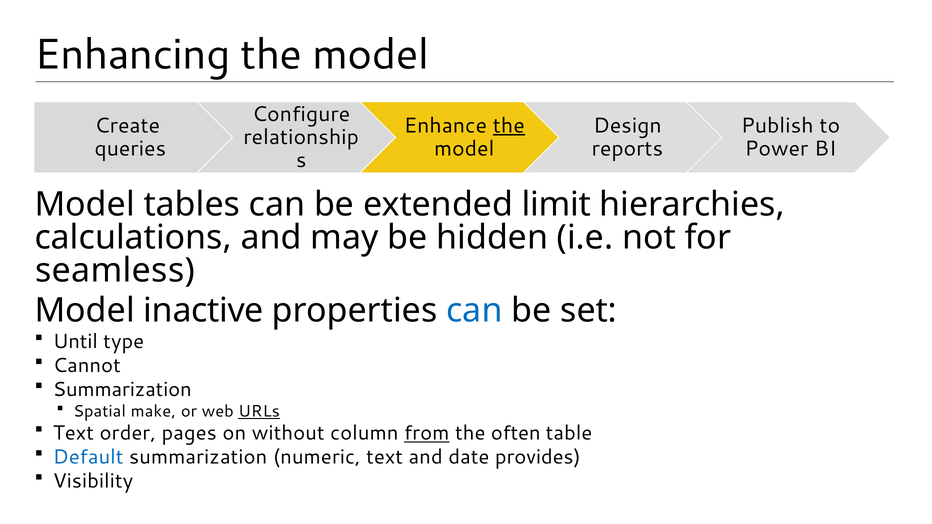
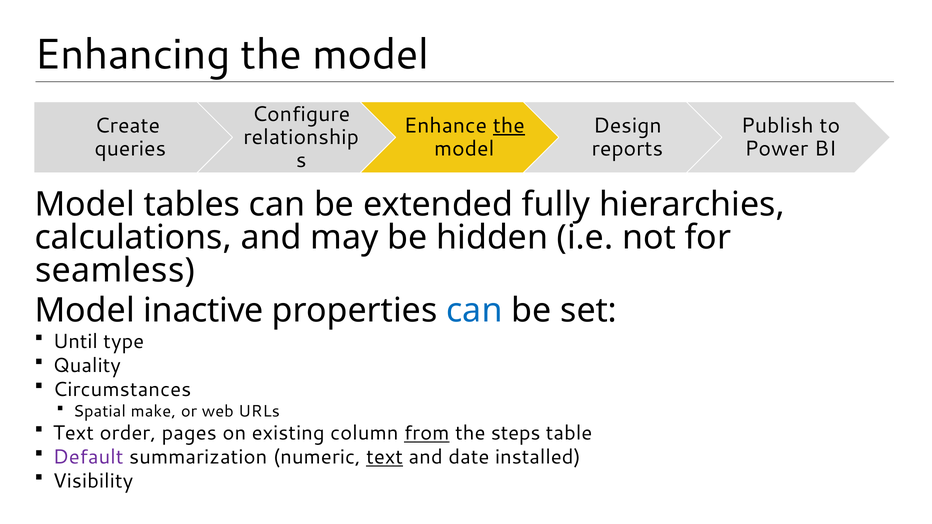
limit: limit -> fully (556, 205)
Cannot: Cannot -> Quality (87, 366)
Summarization: Summarization -> Circumstances (122, 390)
URLs underline: present -> none (259, 411)
without: without -> existing (288, 433)
often: often -> steps (516, 433)
Default colour: blue -> purple (88, 457)
text underline: none -> present (385, 457)
provides: provides -> installed (538, 457)
